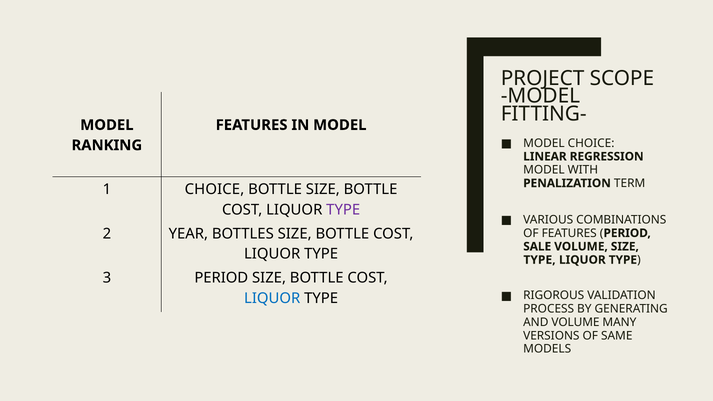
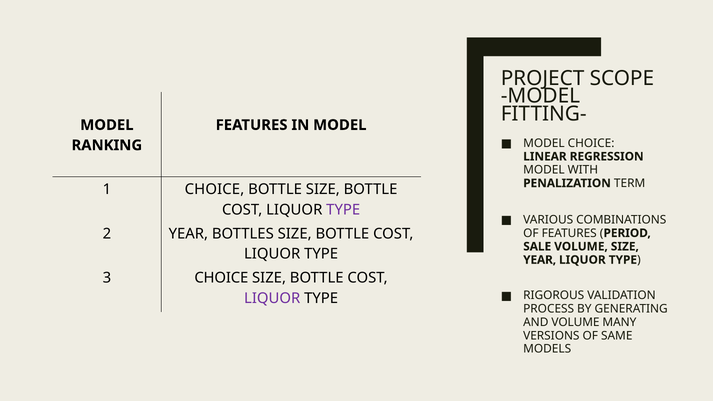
TYPE: TYPE -> YEAR (540, 260)
PERIOD: PERIOD -> CHOICE (221, 278)
LIQUOR colour: blue -> purple (272, 298)
